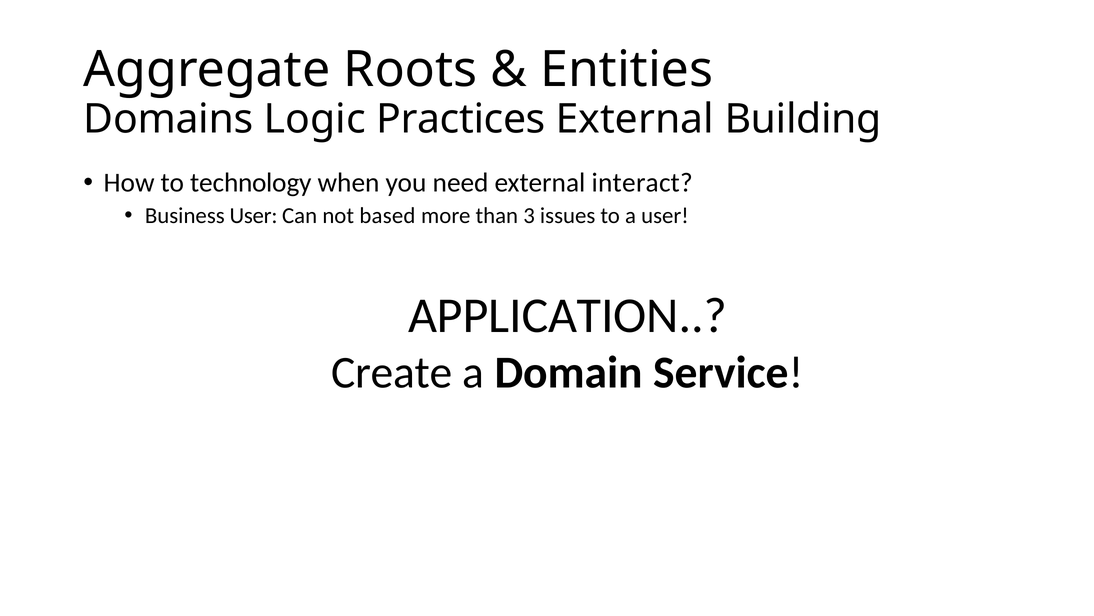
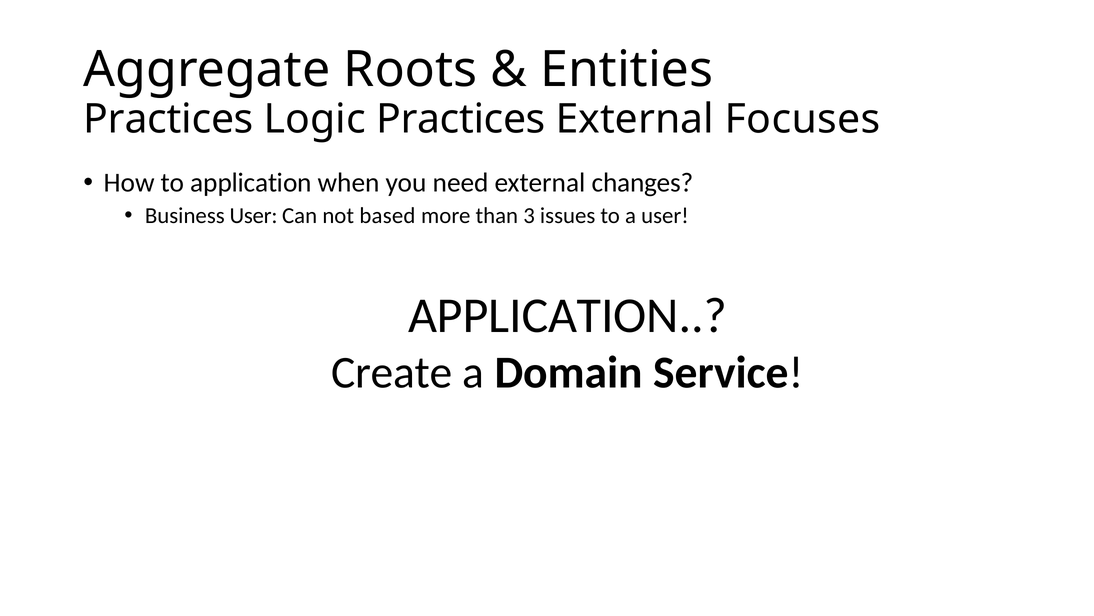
Domains: Domains -> Practices (168, 119)
Building: Building -> Focuses (803, 119)
to technology: technology -> application (251, 183)
interact: interact -> changes (643, 183)
